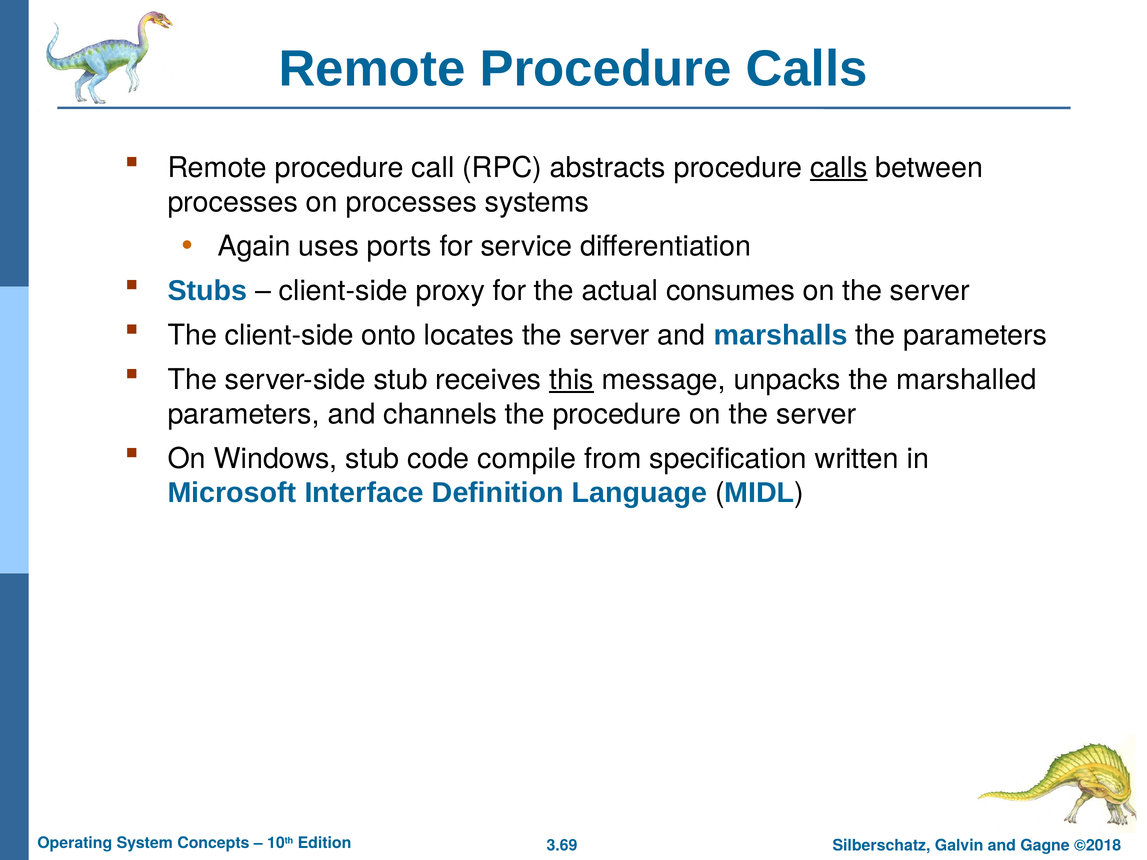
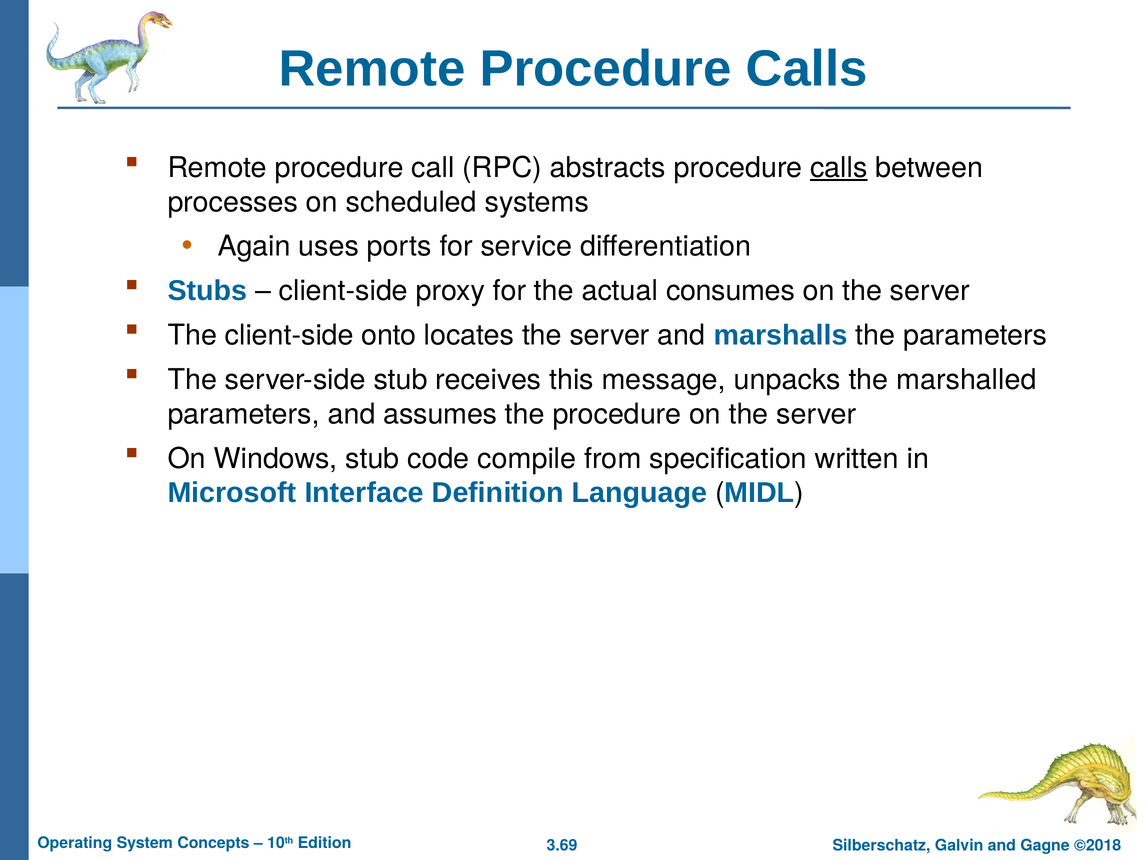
on processes: processes -> scheduled (411, 202)
this underline: present -> none (572, 380)
channels: channels -> assumes (440, 414)
